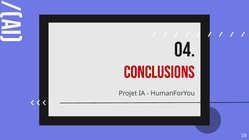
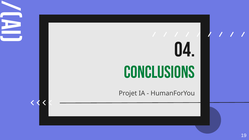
Conclusions colour: red -> green (159, 72)
